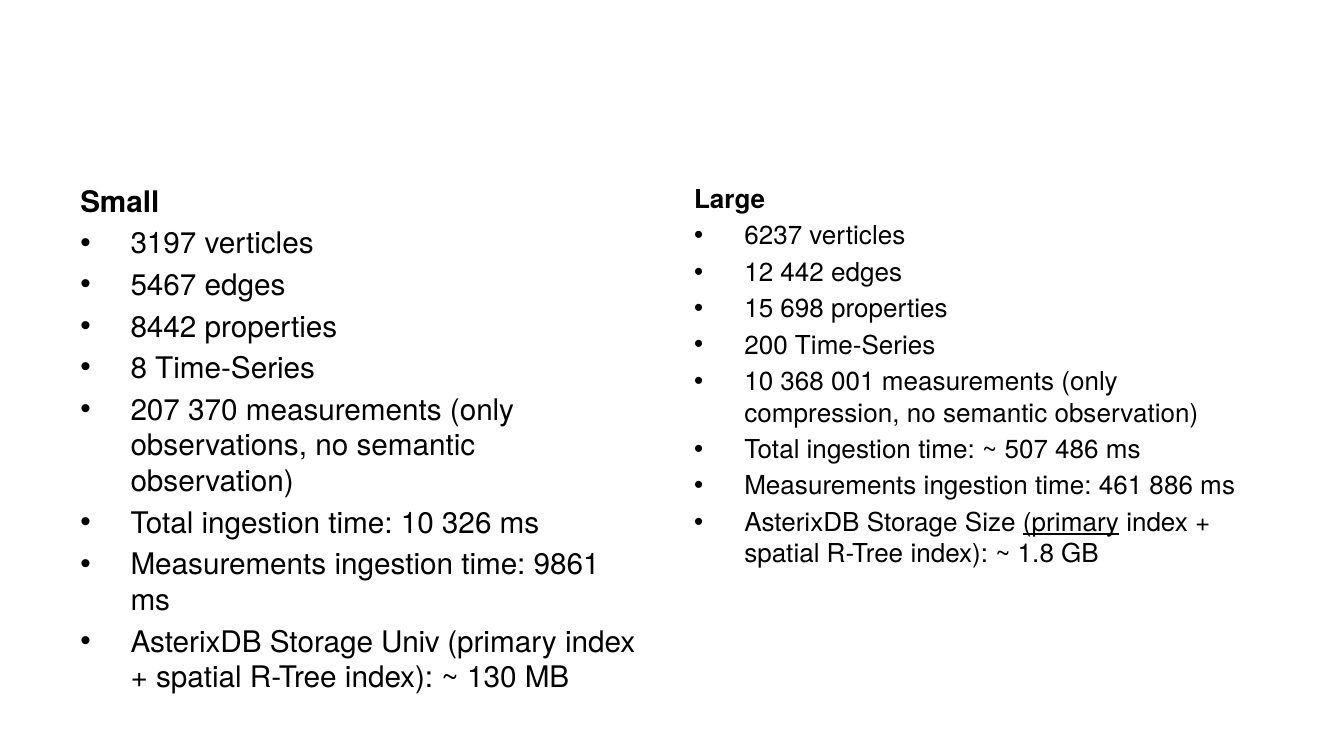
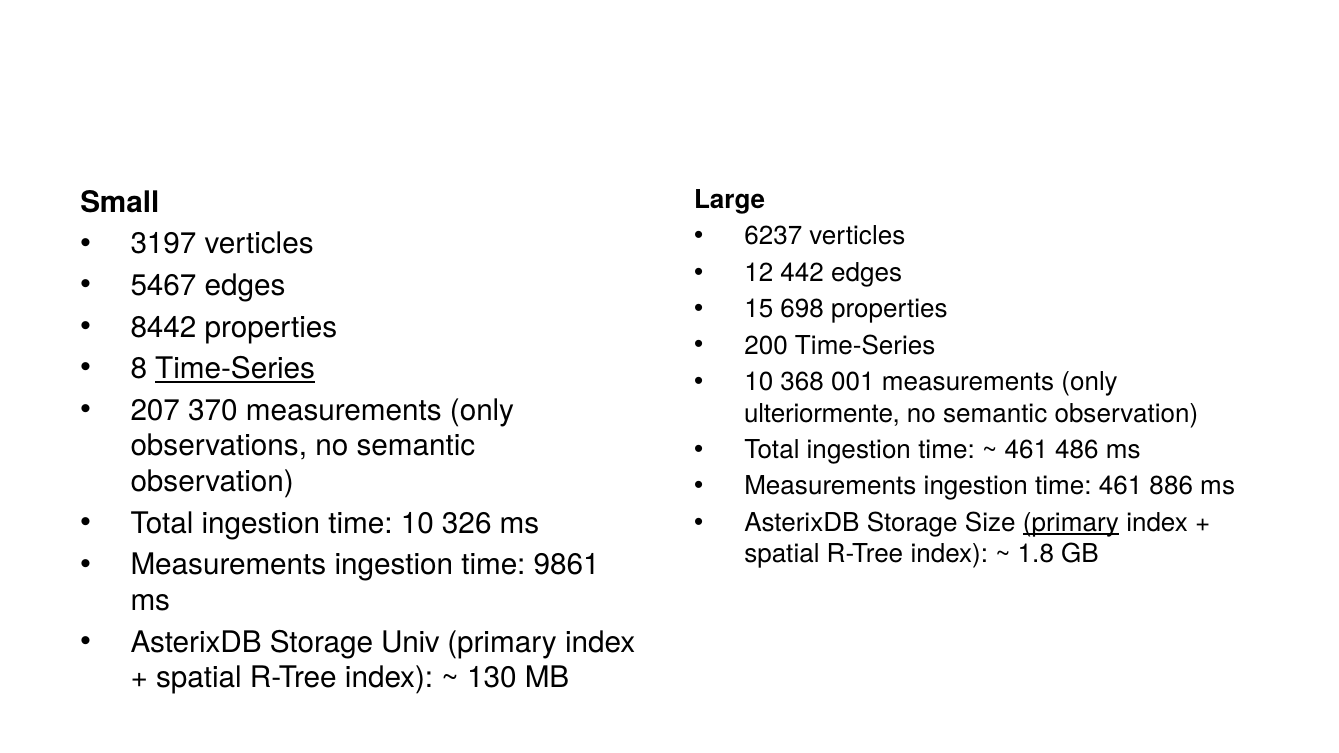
Time-Series underline: none -> present (235, 369)
compression: compression -> ulteriormente (822, 414)
507: 507 -> 461 (1026, 450)
